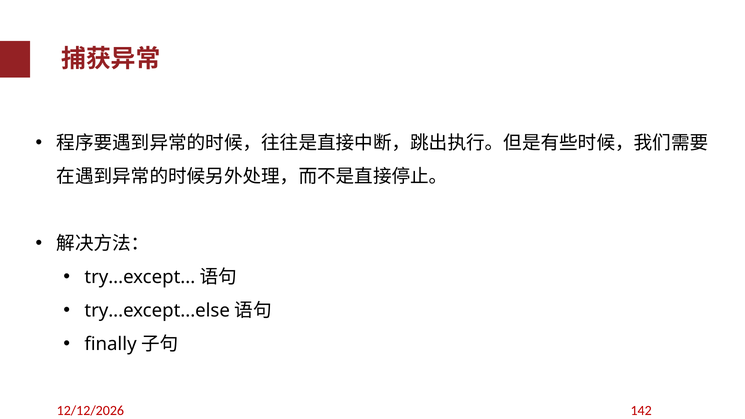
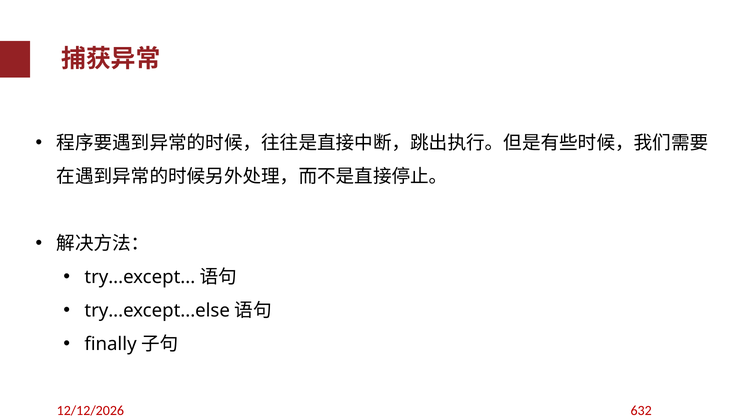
142: 142 -> 632 (641, 411)
